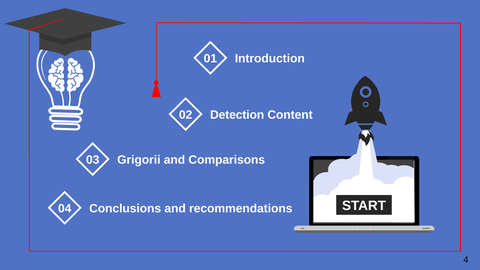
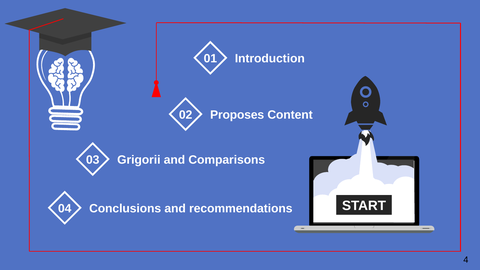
Detection: Detection -> Proposes (237, 115)
